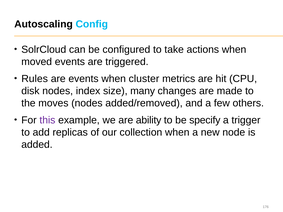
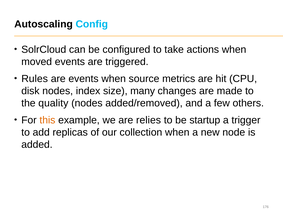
cluster: cluster -> source (144, 79)
moves: moves -> quality (53, 103)
this colour: purple -> orange (47, 120)
ability: ability -> relies (148, 120)
specify: specify -> startup (205, 120)
